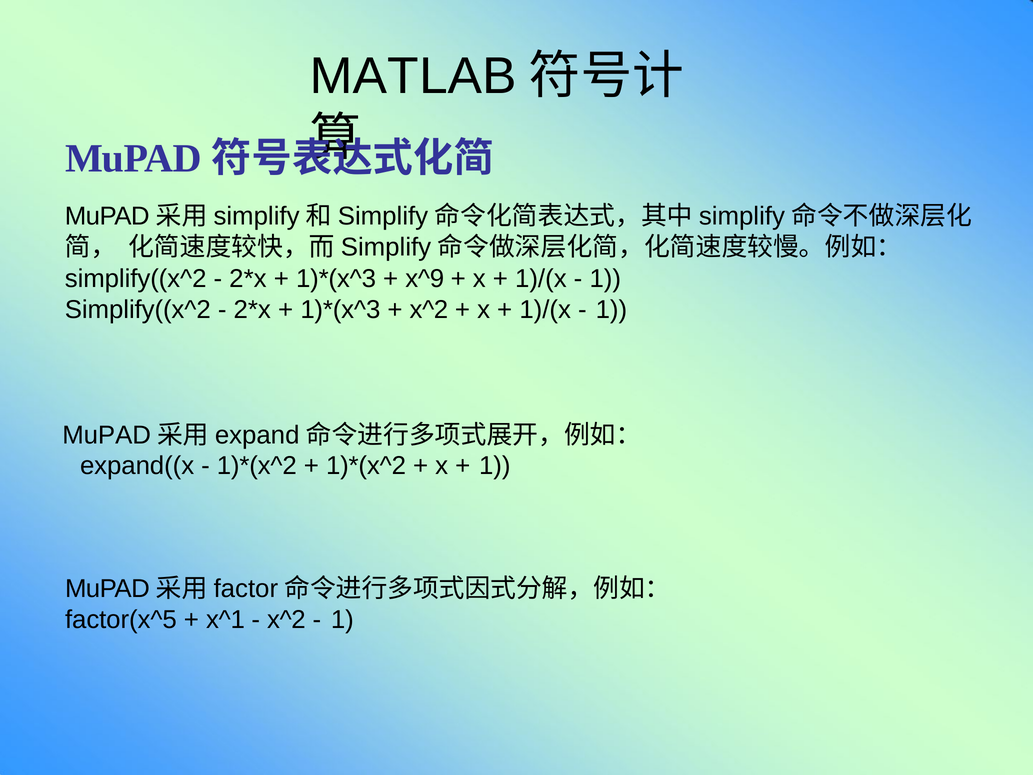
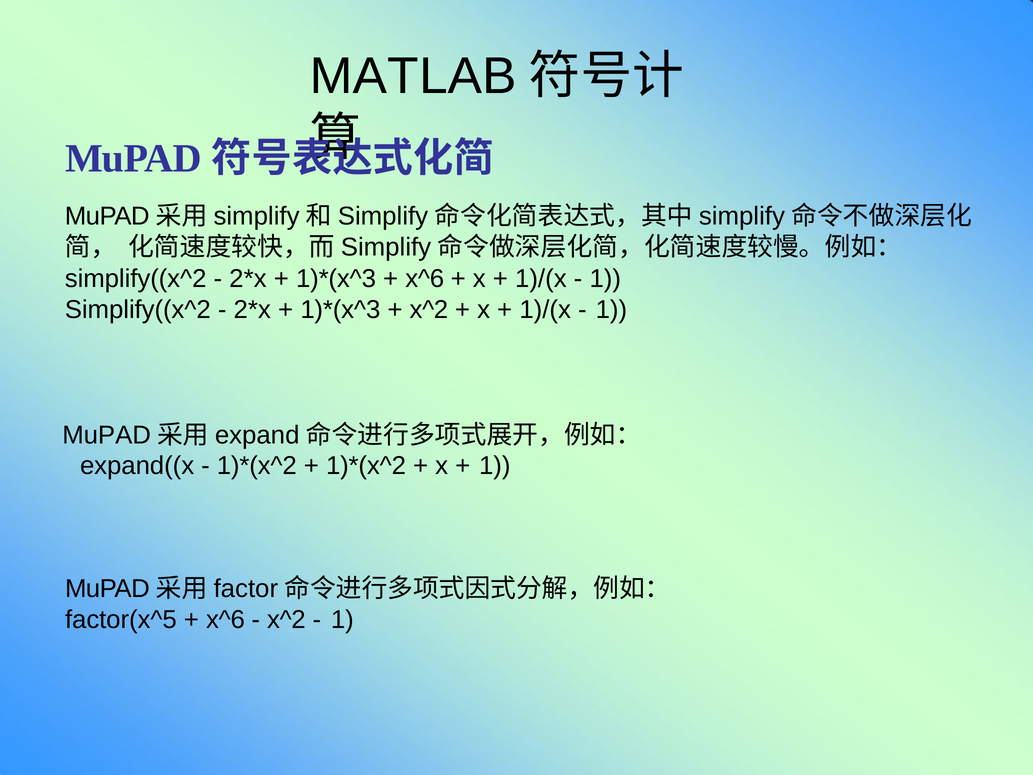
x^9: x^9 -> x^6 (425, 279)
x^1: x^1 -> x^6 (226, 619)
